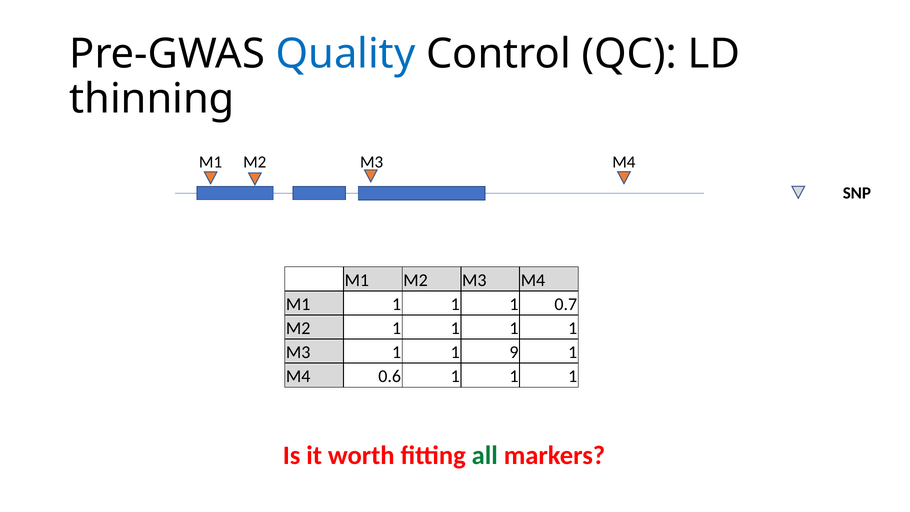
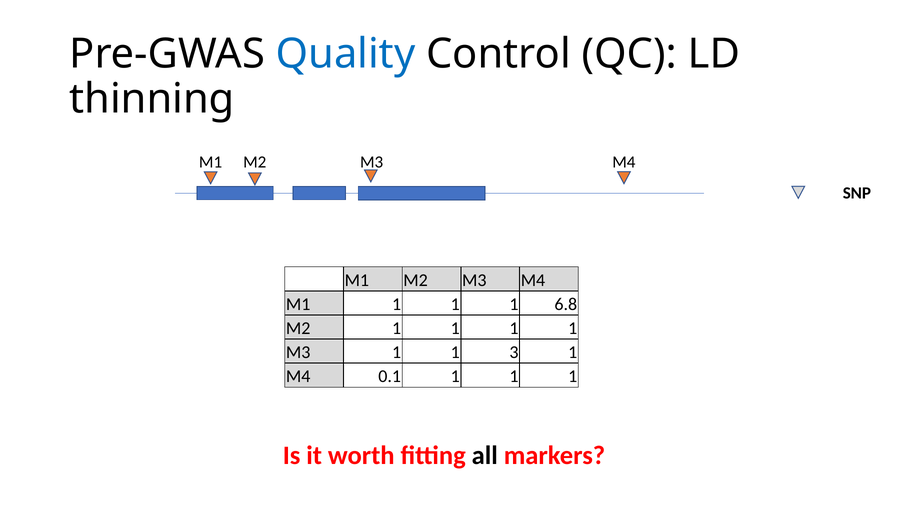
0.7: 0.7 -> 6.8 (566, 304)
9: 9 -> 3 (514, 352)
0.6: 0.6 -> 0.1 (390, 376)
all colour: green -> black (485, 456)
